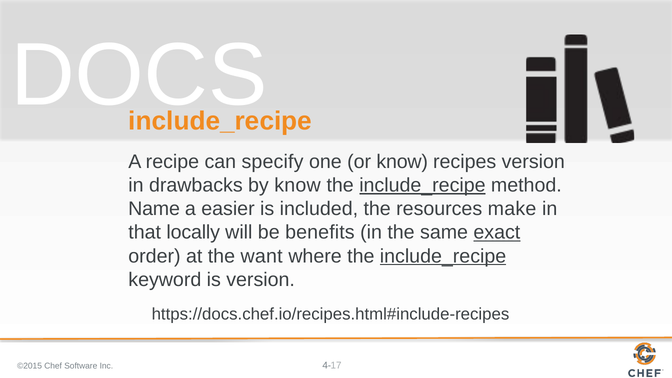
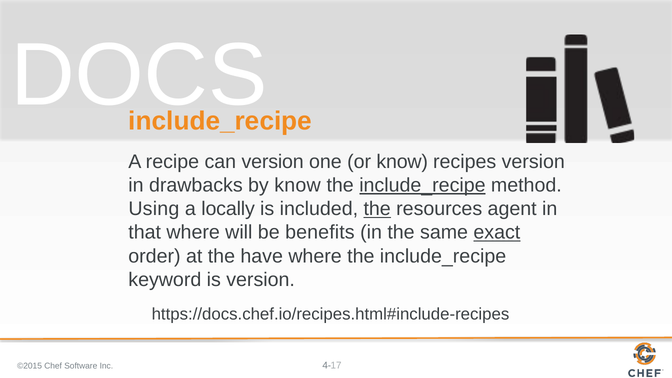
can specify: specify -> version (273, 162)
Name: Name -> Using (154, 209)
easier: easier -> locally (228, 209)
the underline: none -> present (377, 209)
make: make -> agent (512, 209)
that locally: locally -> where (193, 232)
want: want -> have (262, 256)
include_recipe underline: present -> none (443, 256)
